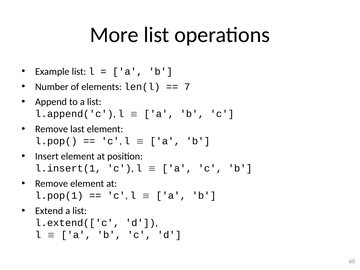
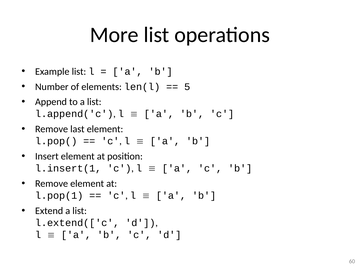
7: 7 -> 5 (187, 87)
